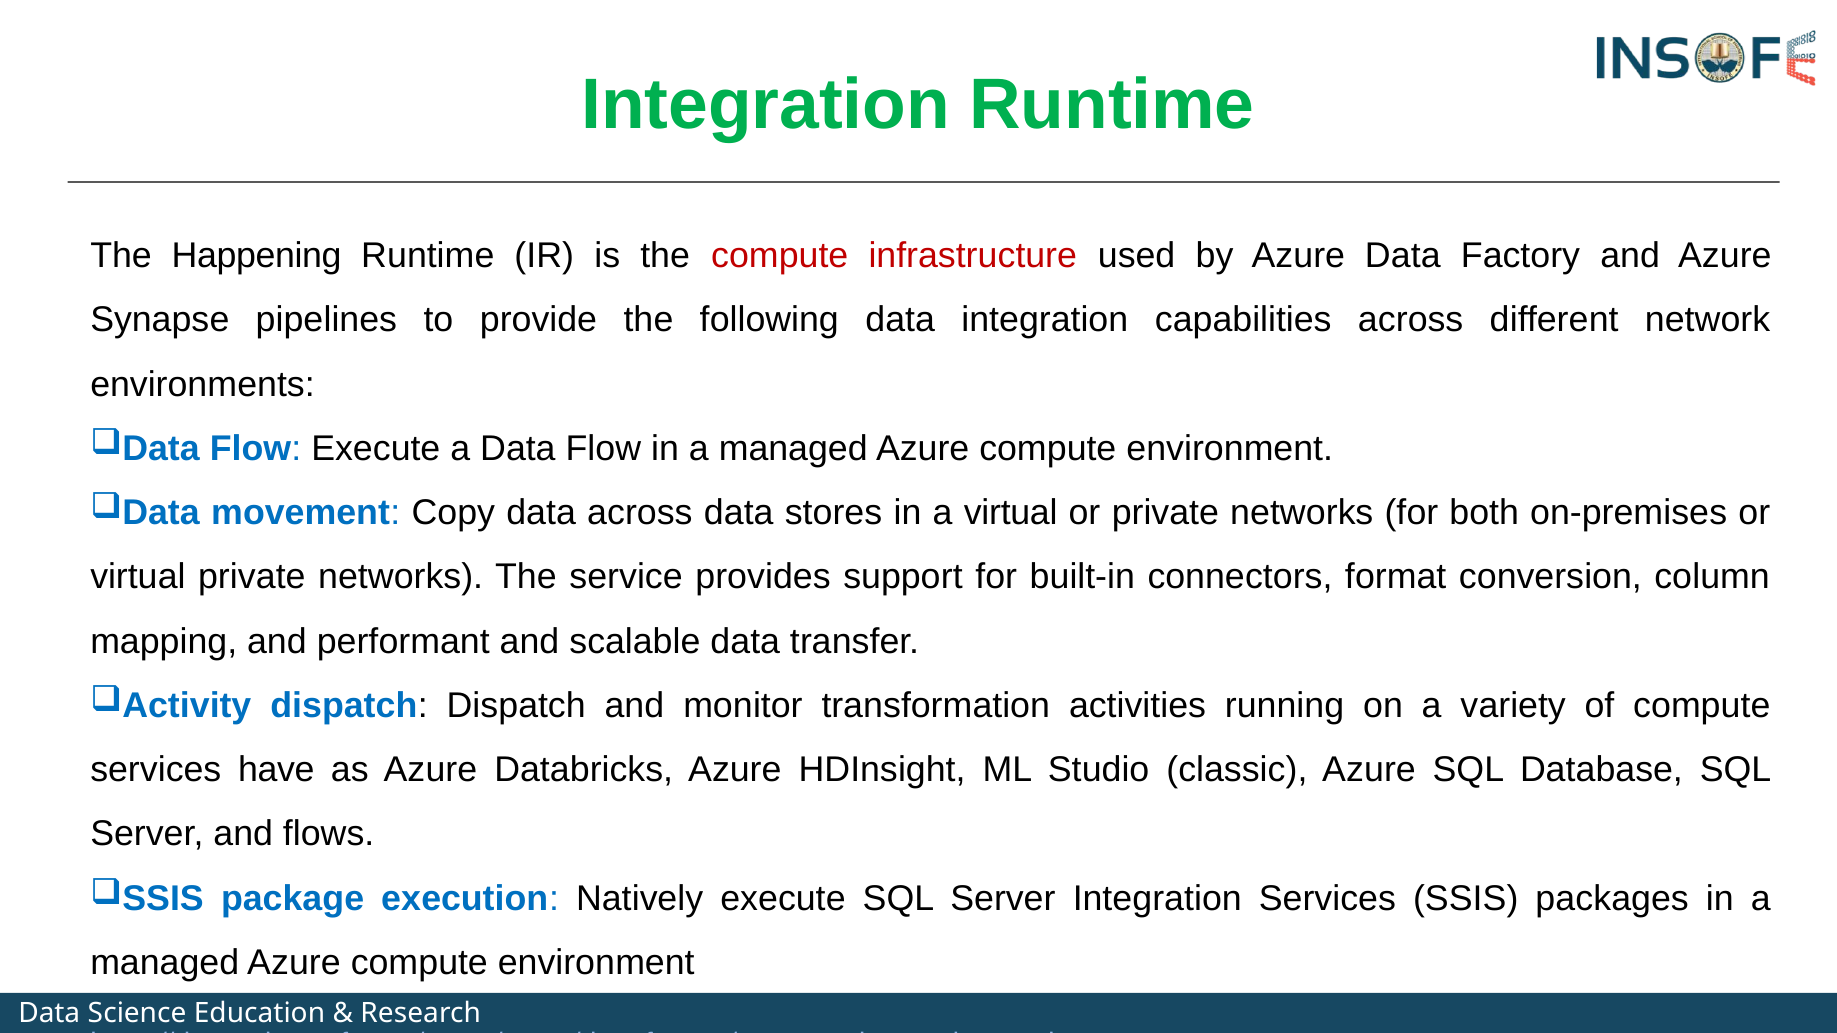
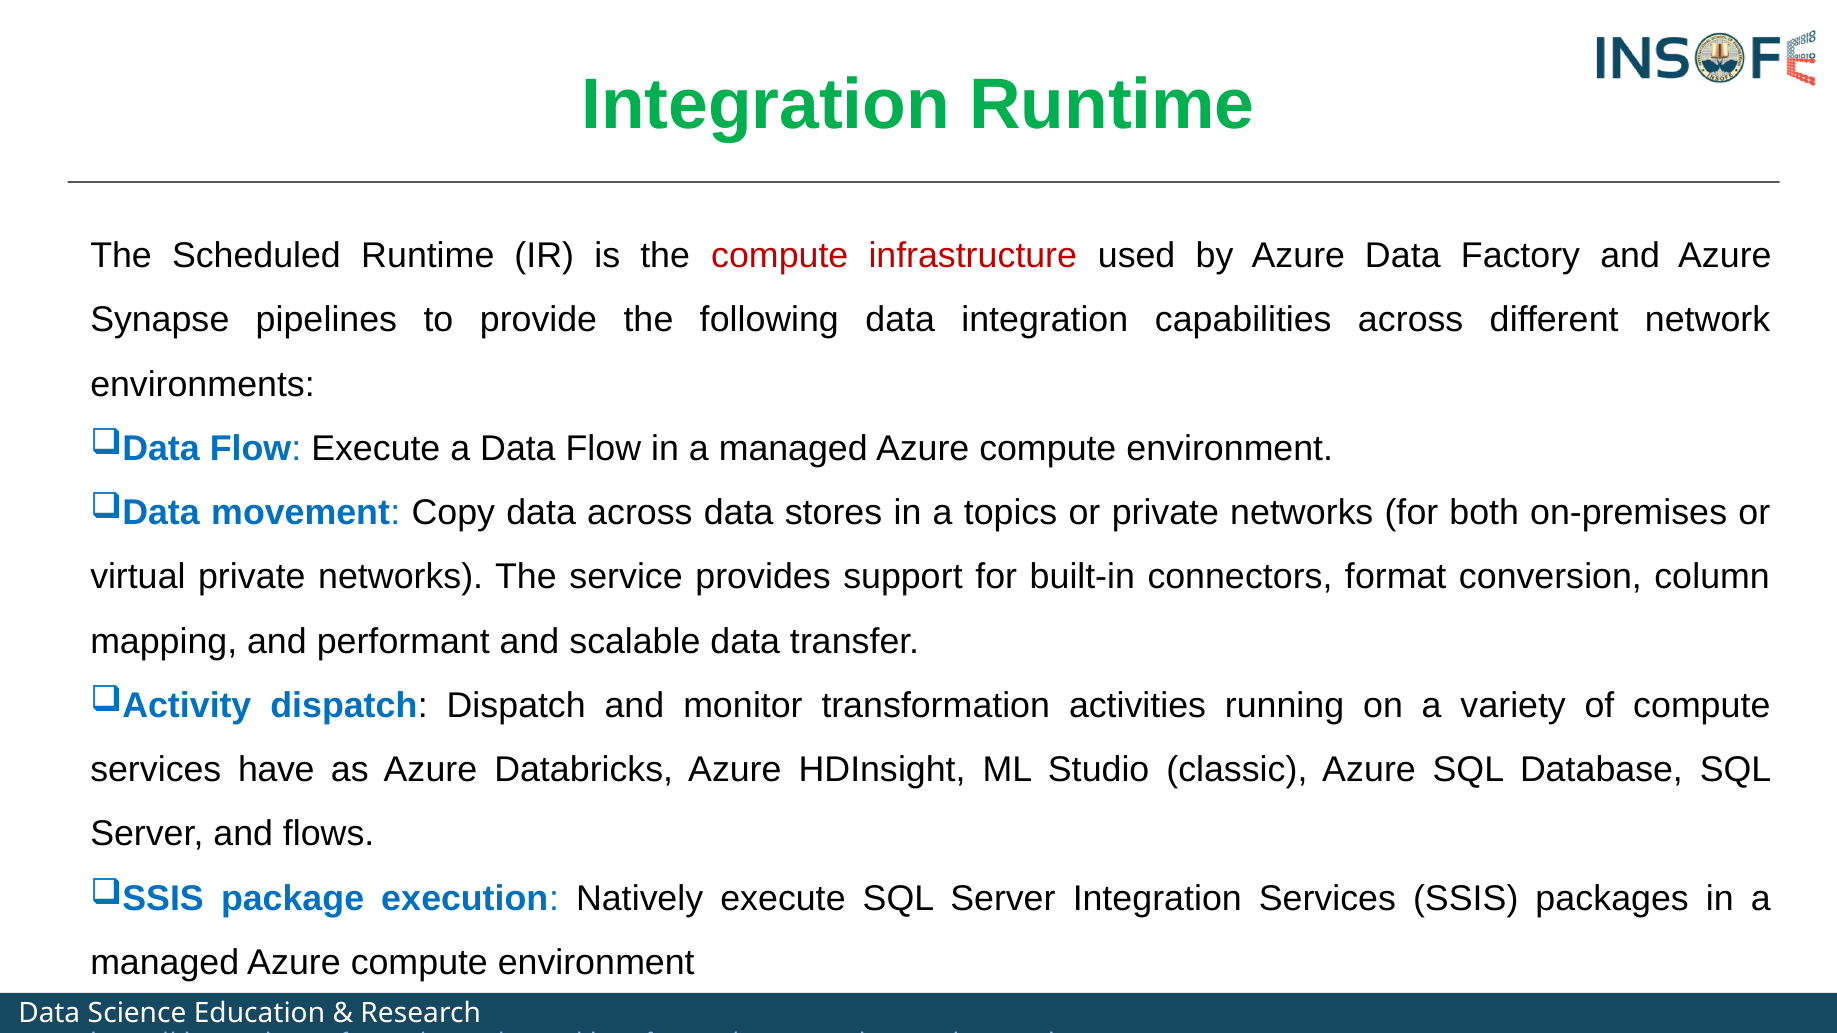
Happening: Happening -> Scheduled (256, 256)
a virtual: virtual -> topics (1011, 513)
